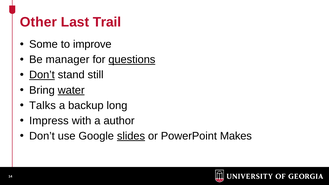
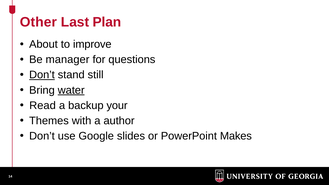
Trail: Trail -> Plan (107, 22)
Some: Some -> About (43, 44)
questions underline: present -> none (132, 60)
Talks: Talks -> Read (43, 105)
long: long -> your (117, 105)
Impress: Impress -> Themes (49, 121)
slides underline: present -> none (131, 136)
